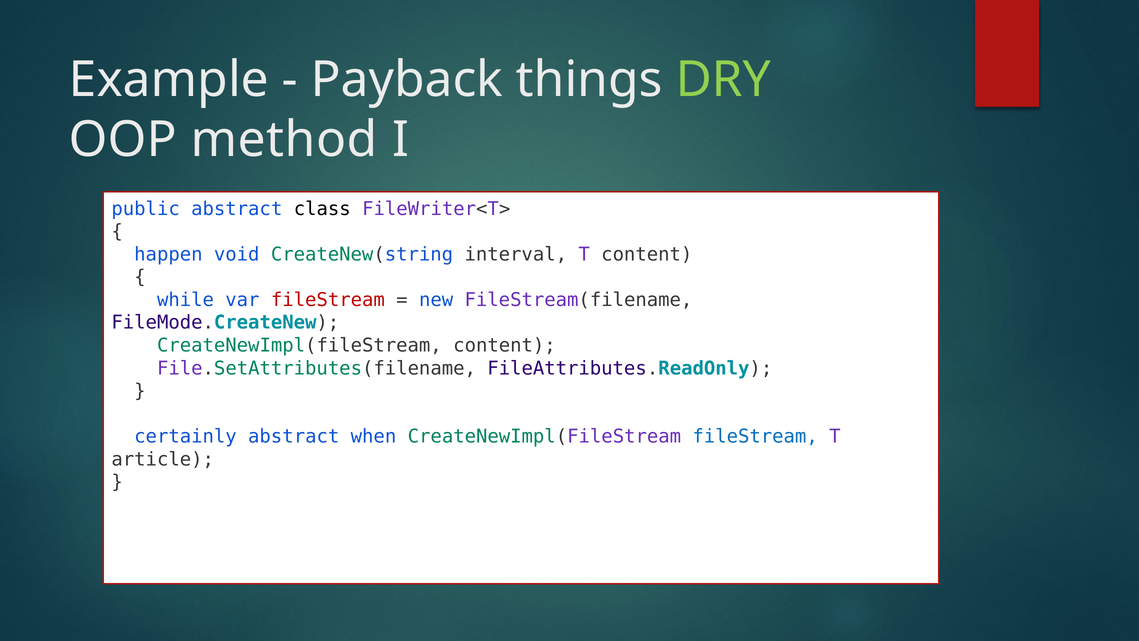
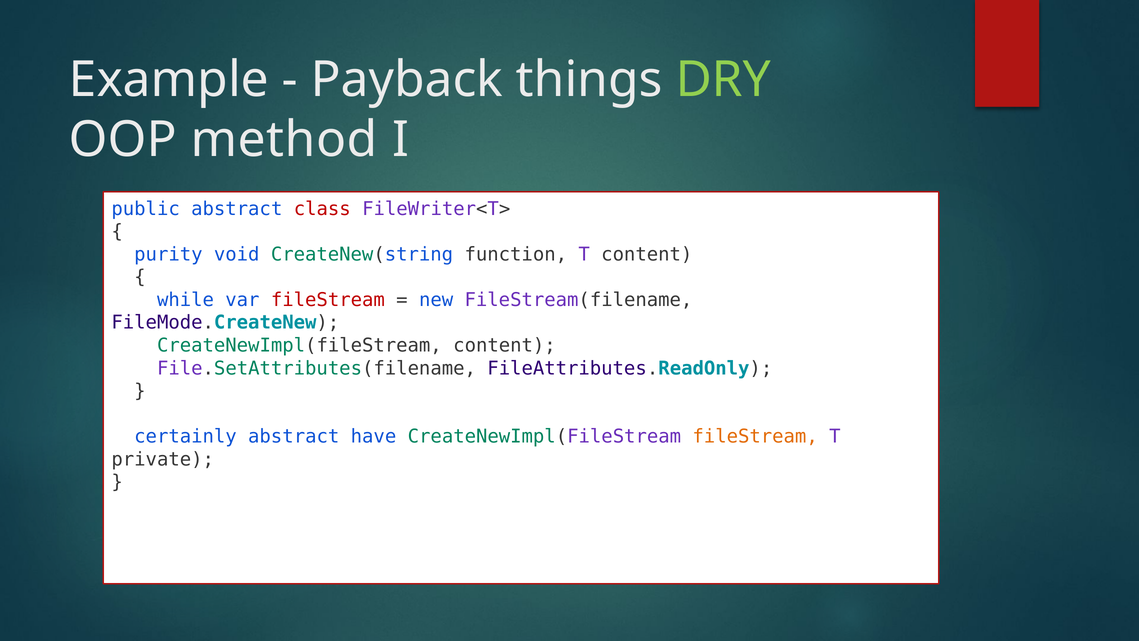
class colour: black -> red (322, 209)
happen: happen -> purity (168, 254)
interval: interval -> function (516, 254)
when: when -> have (374, 436)
fileStream colour: blue -> orange (755, 436)
article: article -> private (163, 459)
